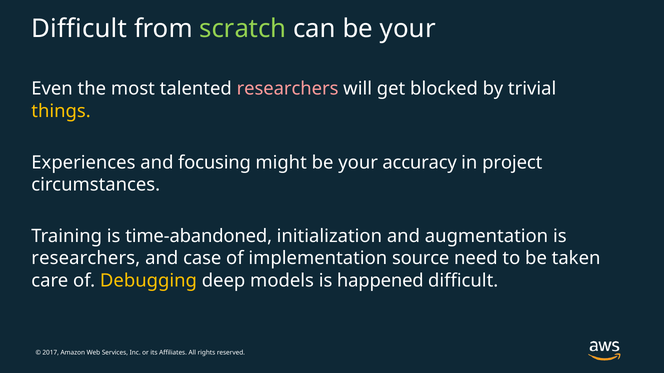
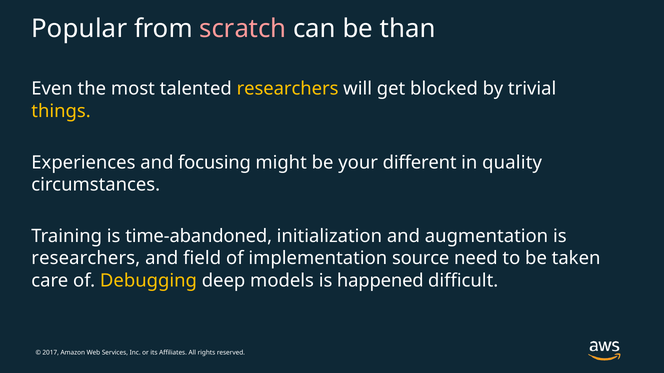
Difficult: Difficult -> Popular (79, 29)
scratch colour: light green -> pink (243, 29)
can be your: your -> than (408, 29)
researchers colour: pink -> yellow (288, 89)
accuracy: accuracy -> different (420, 163)
project: project -> quality (512, 163)
case: case -> field (202, 259)
